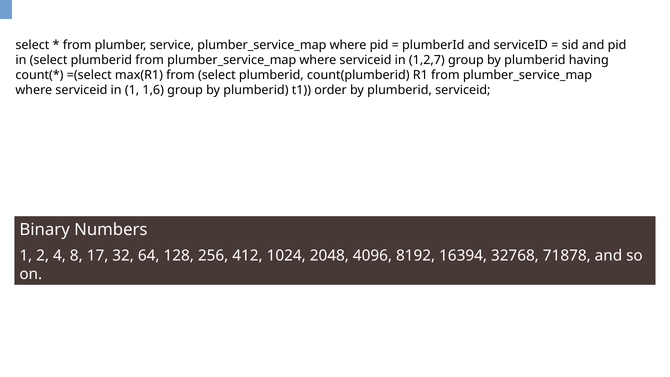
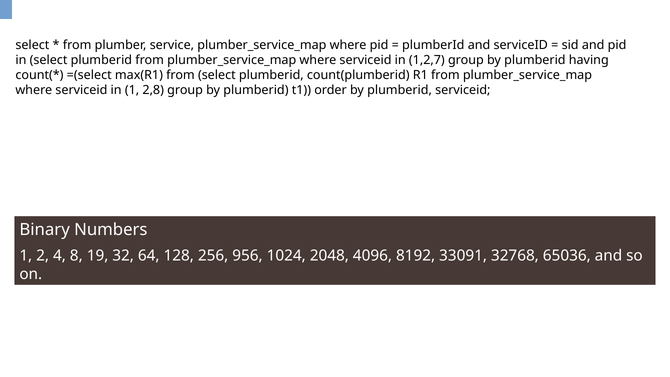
1,6: 1,6 -> 2,8 (153, 90)
17: 17 -> 19 (98, 256)
412: 412 -> 956 (247, 256)
16394: 16394 -> 33091 (463, 256)
71878: 71878 -> 65036 (567, 256)
